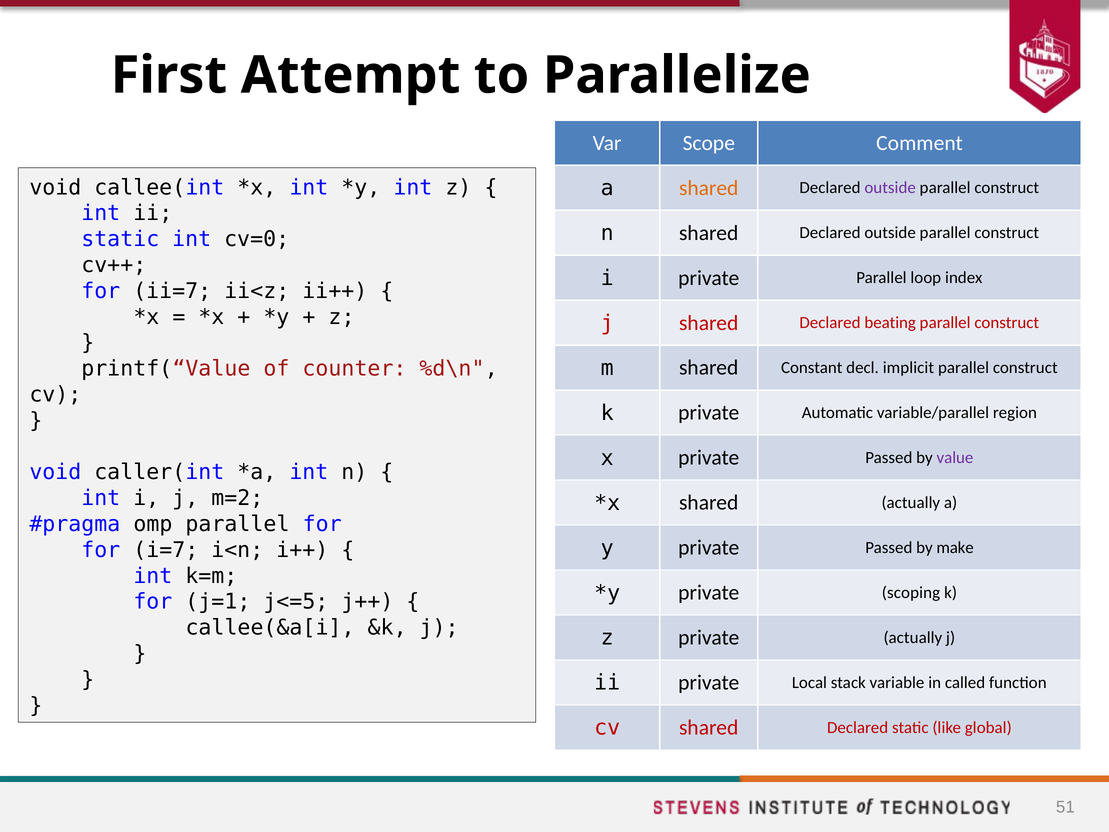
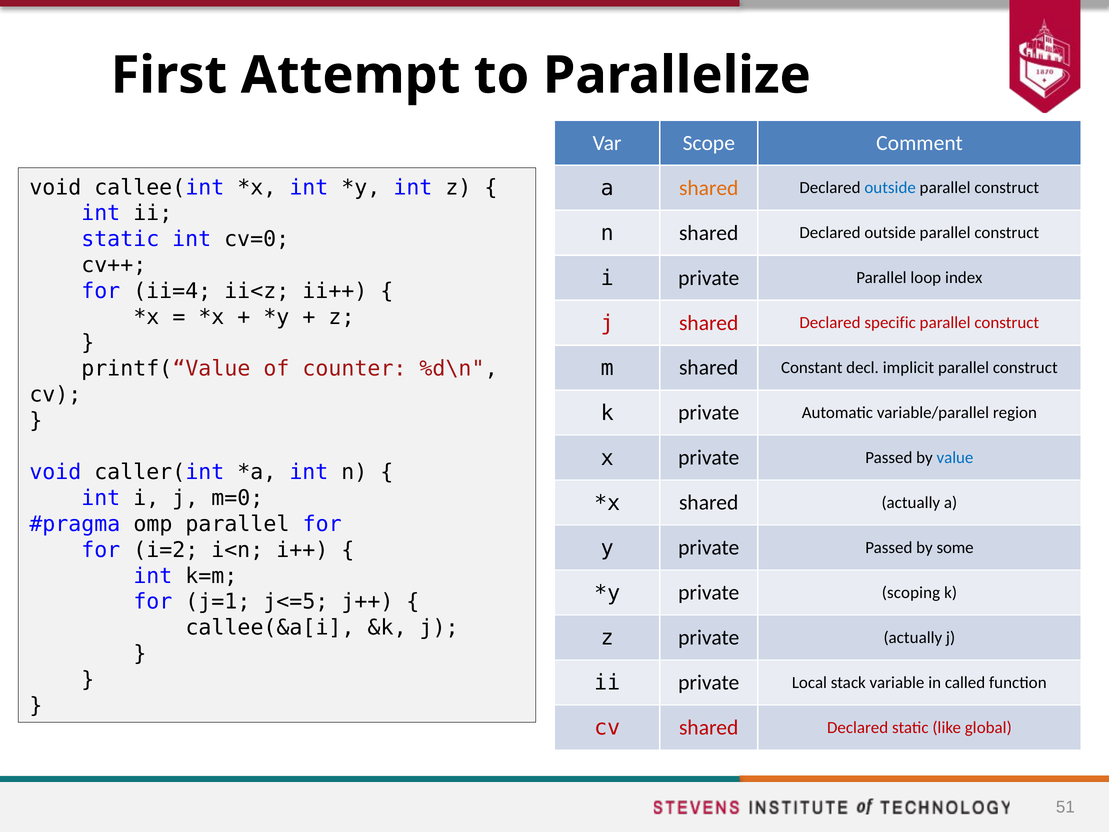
outside colour: purple -> blue (890, 188)
ii=7: ii=7 -> ii=4 (172, 291)
beating: beating -> specific (890, 323)
value colour: purple -> blue (955, 458)
m=2: m=2 -> m=0 (237, 498)
make: make -> some (955, 548)
i=7: i=7 -> i=2 (166, 550)
